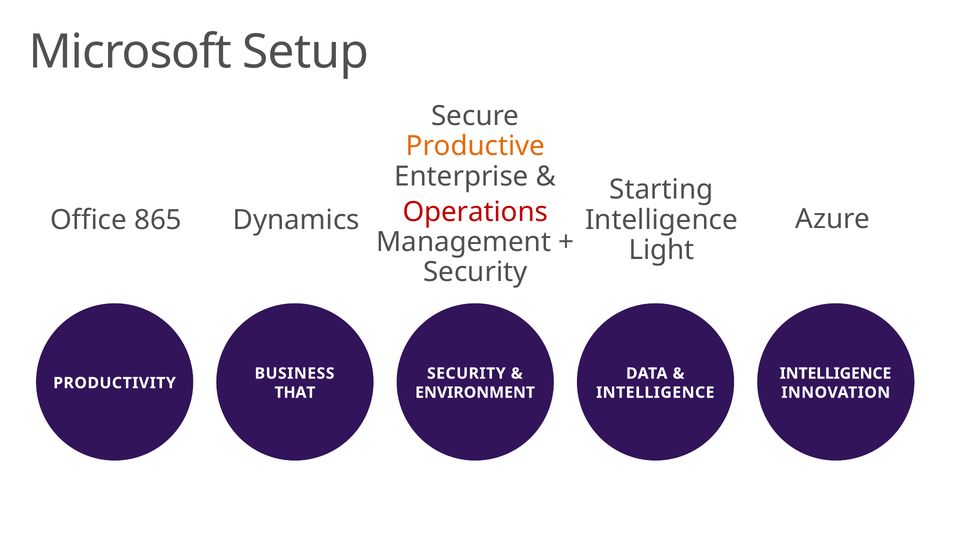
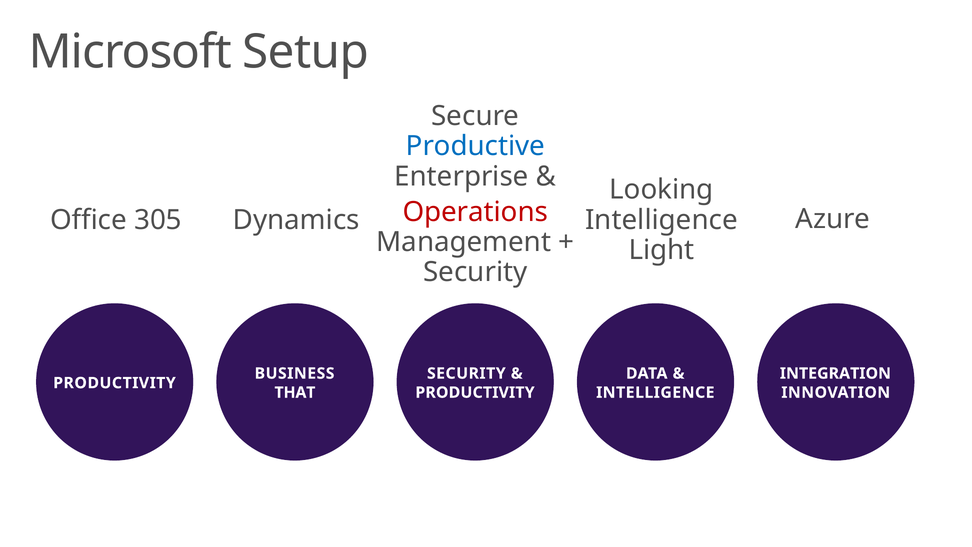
Productive colour: orange -> blue (475, 146)
Starting: Starting -> Looking (662, 190)
865: 865 -> 305 (158, 220)
INTELLIGENCE: INTELLIGENCE -> INTEGRATION (835, 373)
ENVIRONMENT: ENVIRONMENT -> PRODUCTIVITY (475, 392)
